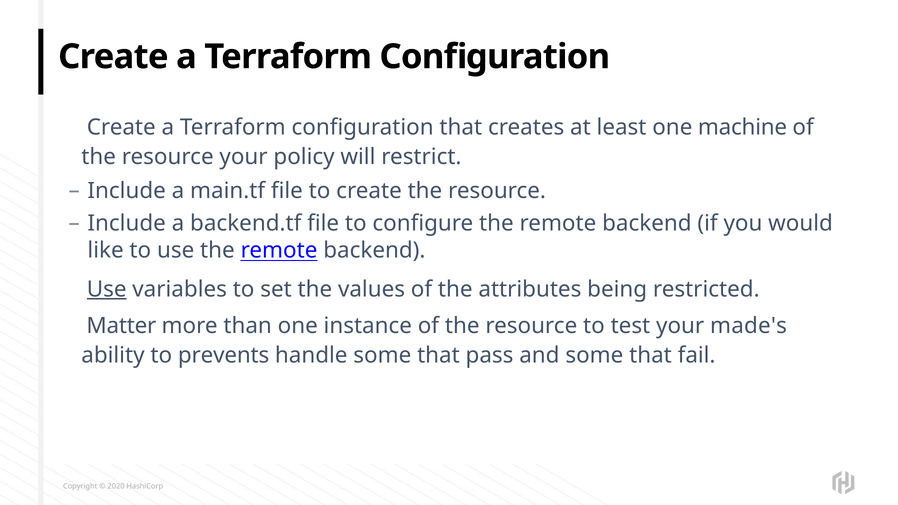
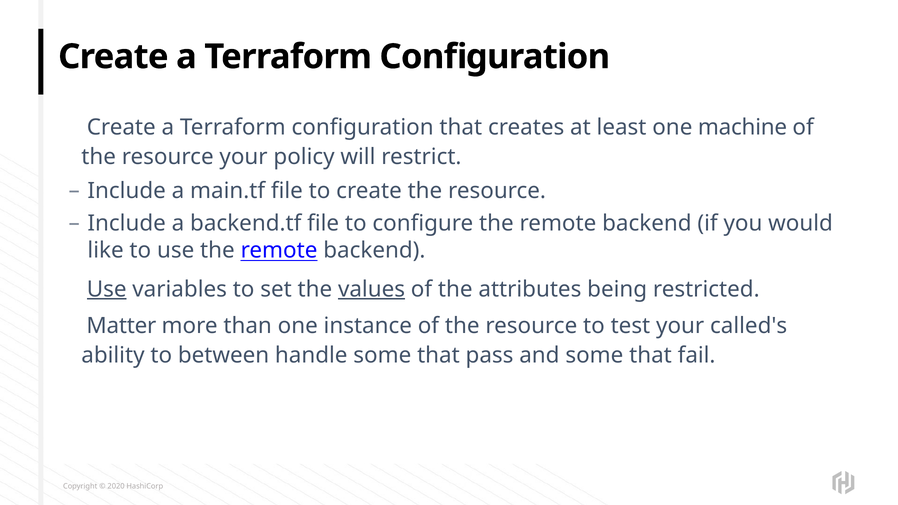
values underline: none -> present (372, 289)
made's: made's -> called's (749, 326)
prevents: prevents -> between (224, 355)
